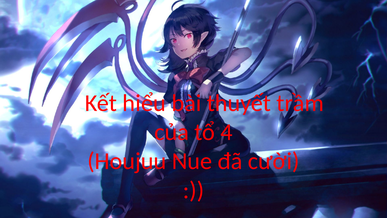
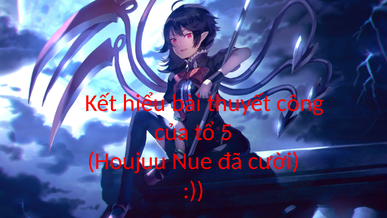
trầm: trầm -> công (300, 103)
4: 4 -> 5 (227, 132)
